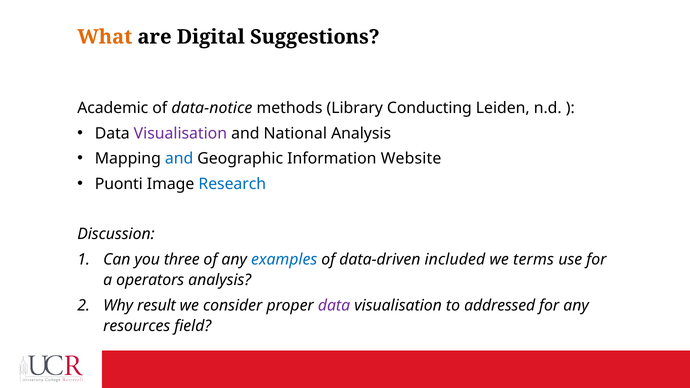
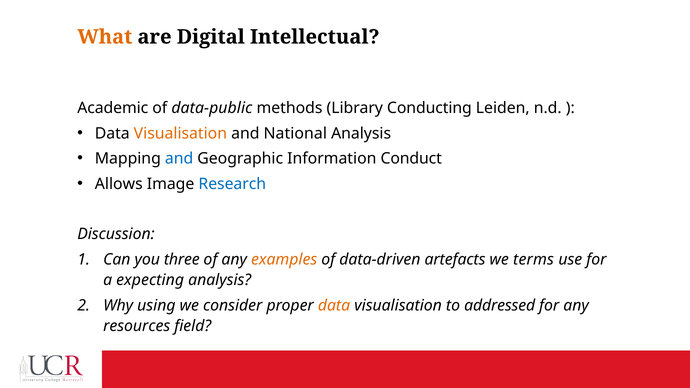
Suggestions: Suggestions -> Intellectual (315, 37)
data-notice: data-notice -> data-public (212, 108)
Visualisation colour: purple -> orange (180, 133)
Website: Website -> Conduct (411, 159)
Puonti: Puonti -> Allows (119, 184)
examples colour: blue -> orange (284, 259)
included: included -> artefacts (455, 259)
operators: operators -> expecting (150, 280)
result: result -> using (156, 305)
data colour: purple -> orange (334, 305)
